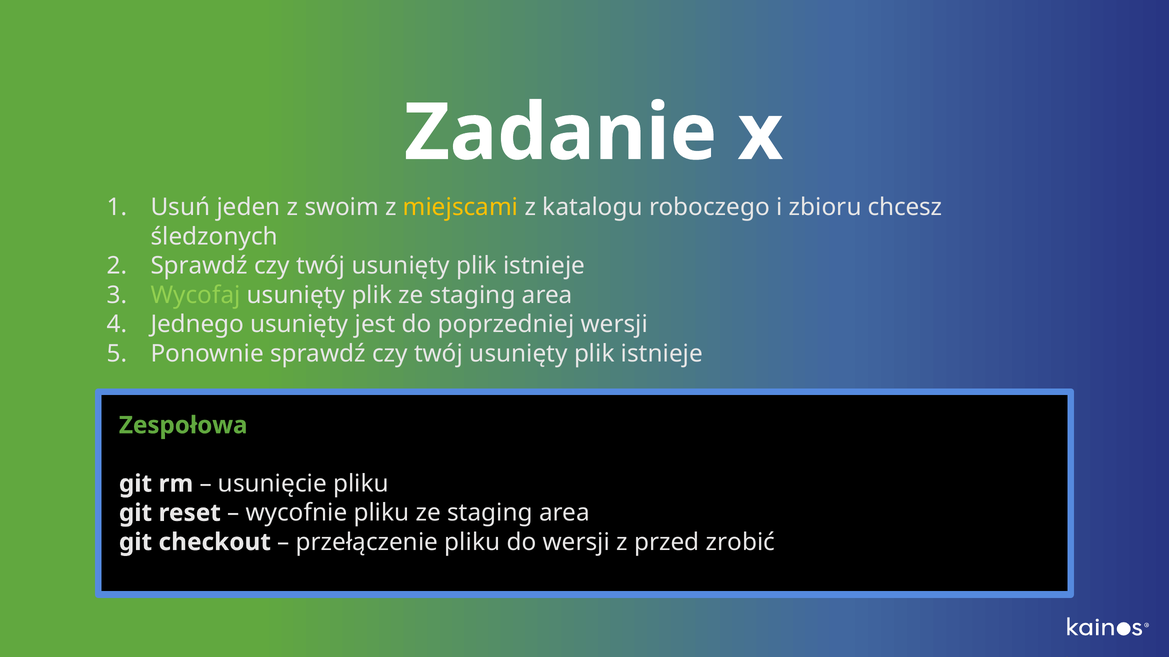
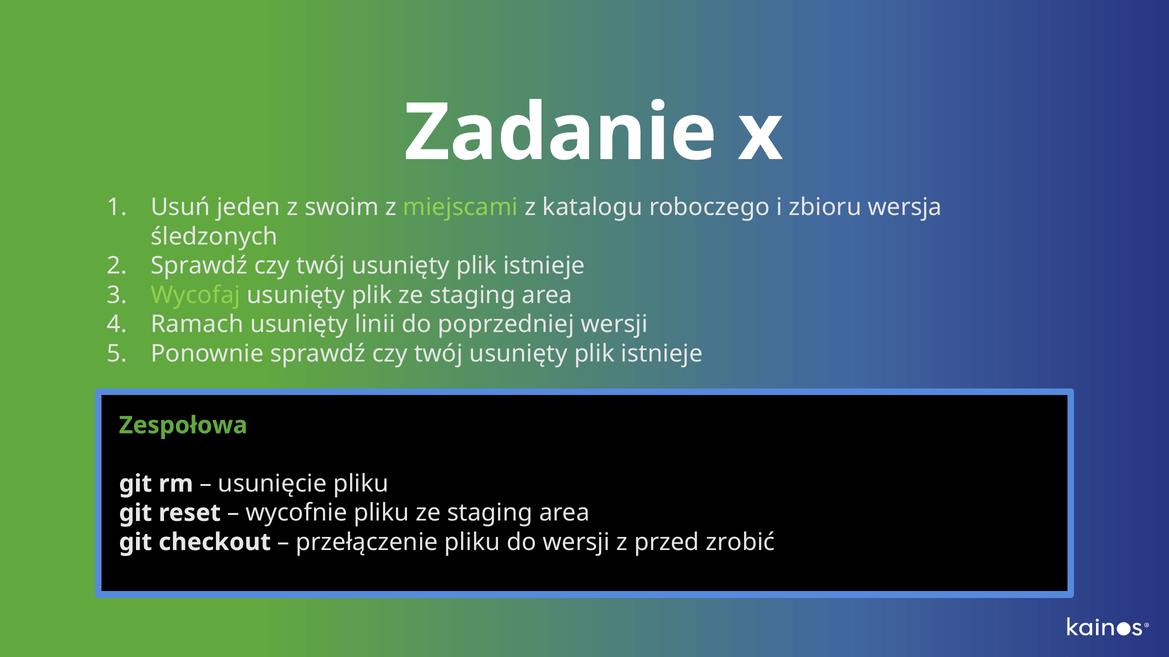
miejscami colour: yellow -> light green (461, 208)
chcesz: chcesz -> wersja (905, 208)
Jednego: Jednego -> Ramach (197, 325)
jest: jest -> linii (375, 325)
